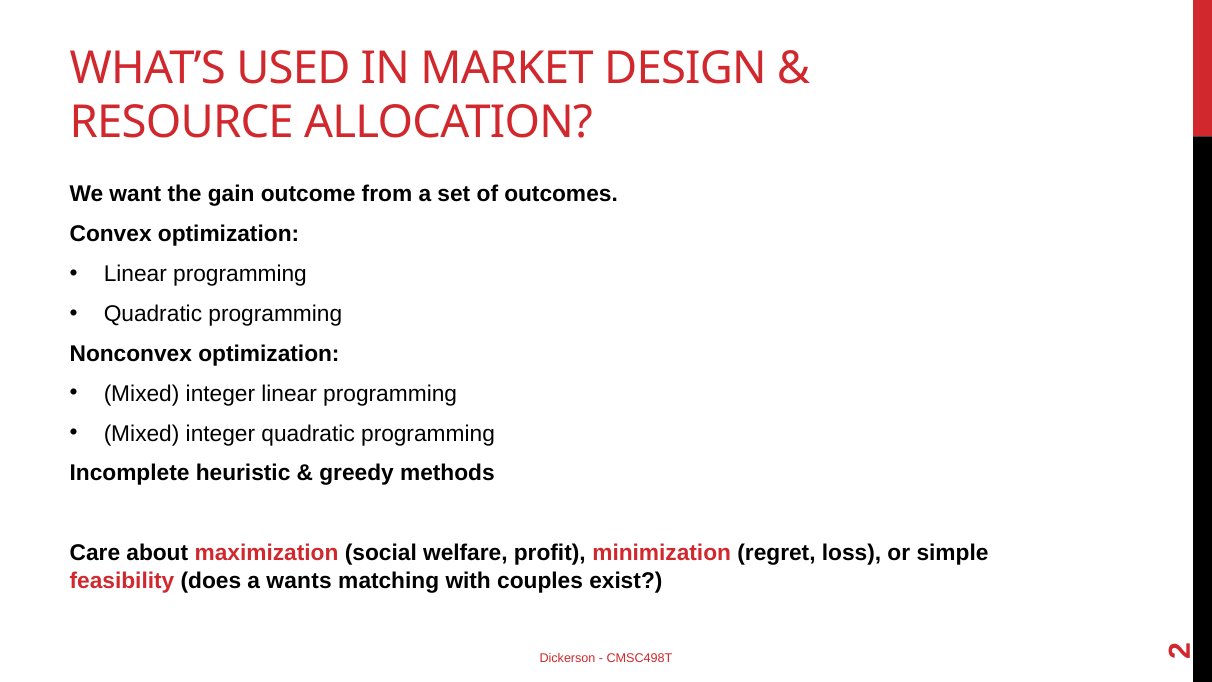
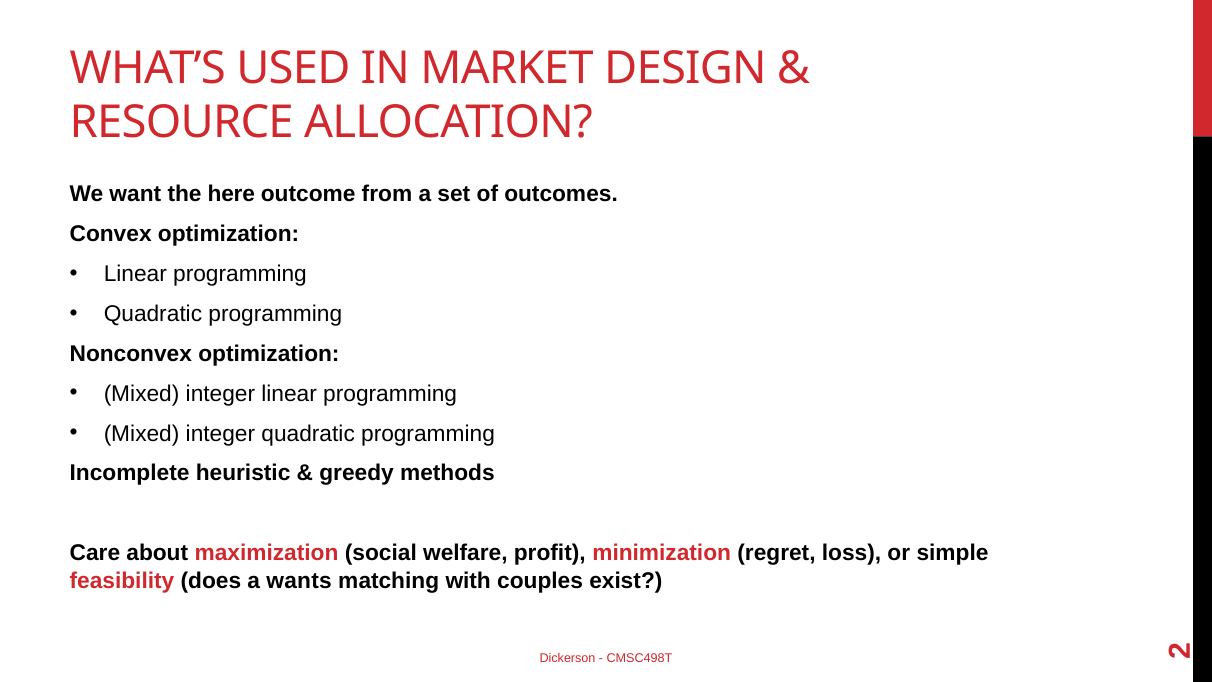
gain: gain -> here (231, 194)
